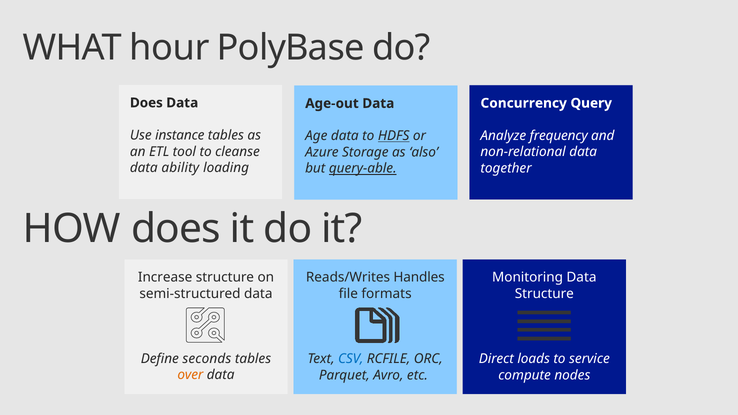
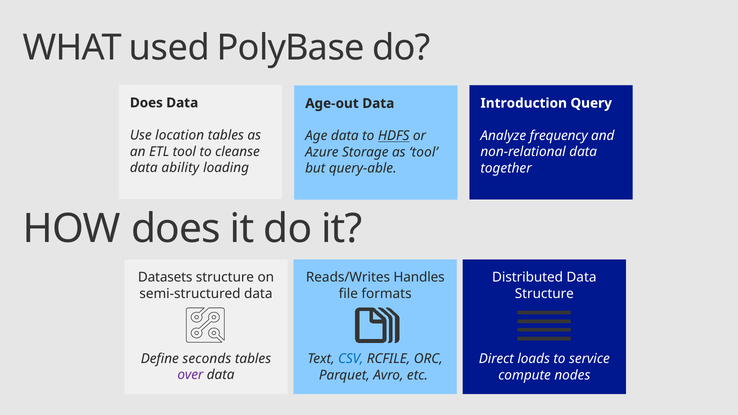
hour: hour -> used (169, 48)
Concurrency: Concurrency -> Introduction (524, 103)
instance: instance -> location (180, 135)
as also: also -> tool (424, 152)
query-able underline: present -> none (363, 169)
Increase: Increase -> Datasets (165, 277)
Monitoring: Monitoring -> Distributed (528, 277)
over colour: orange -> purple (190, 375)
